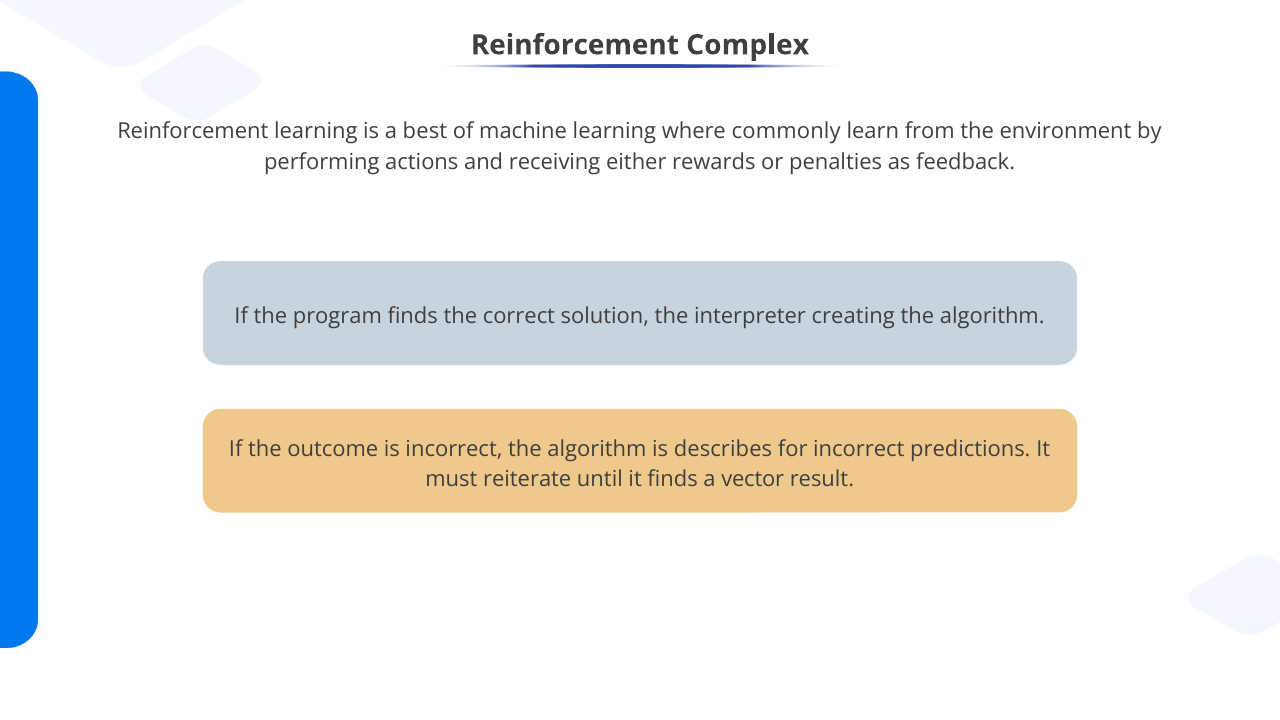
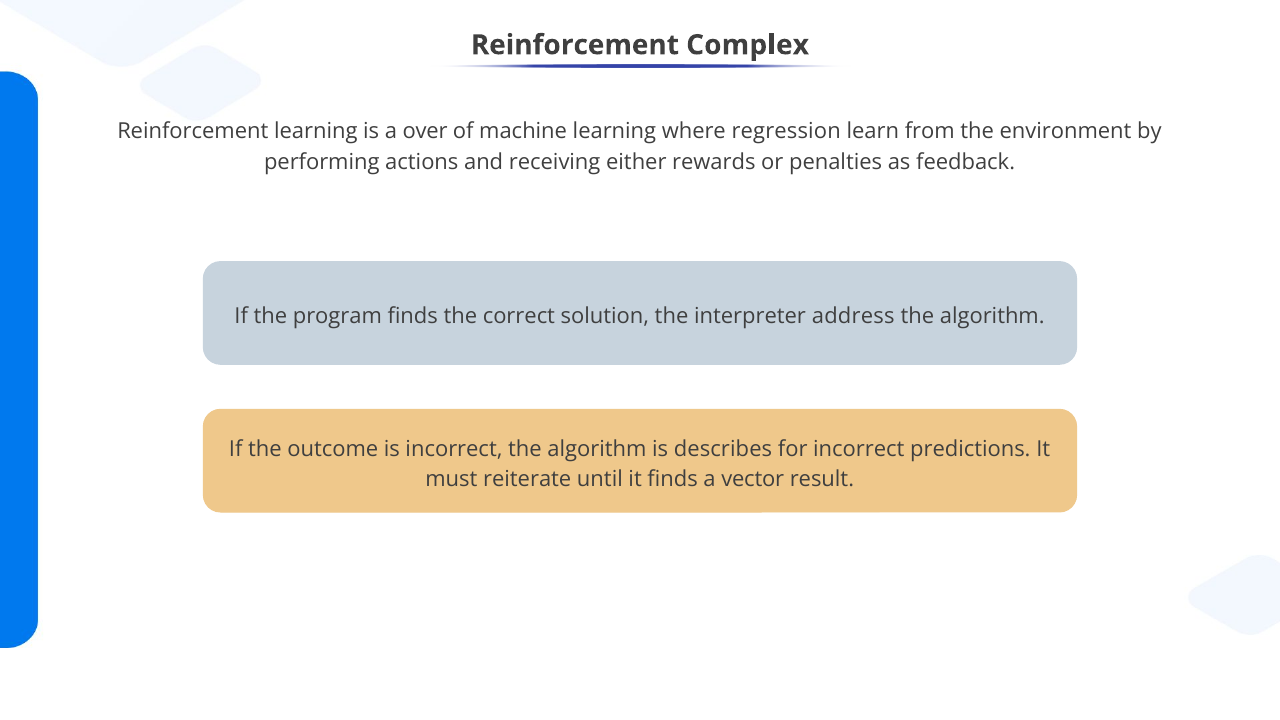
best: best -> over (425, 132)
commonly: commonly -> regression (786, 132)
creating: creating -> address (853, 316)
